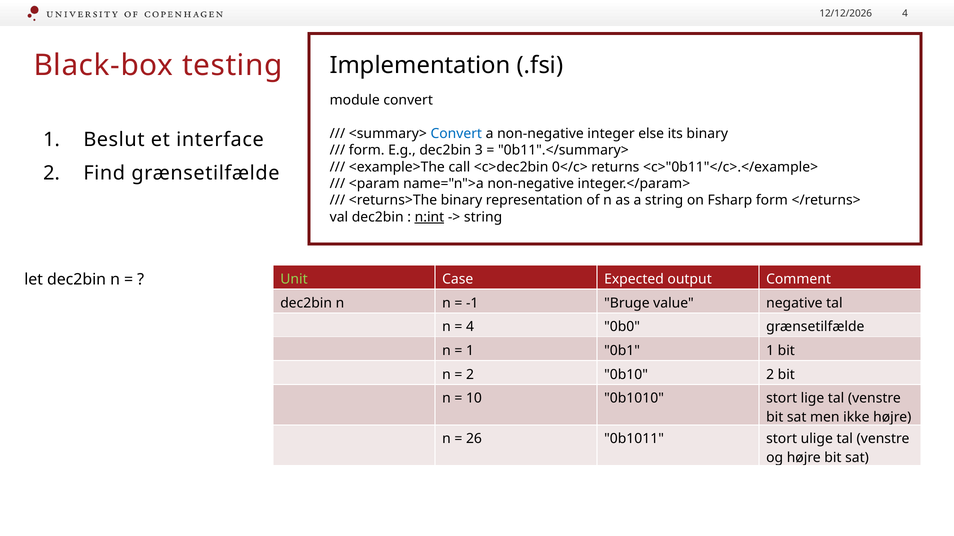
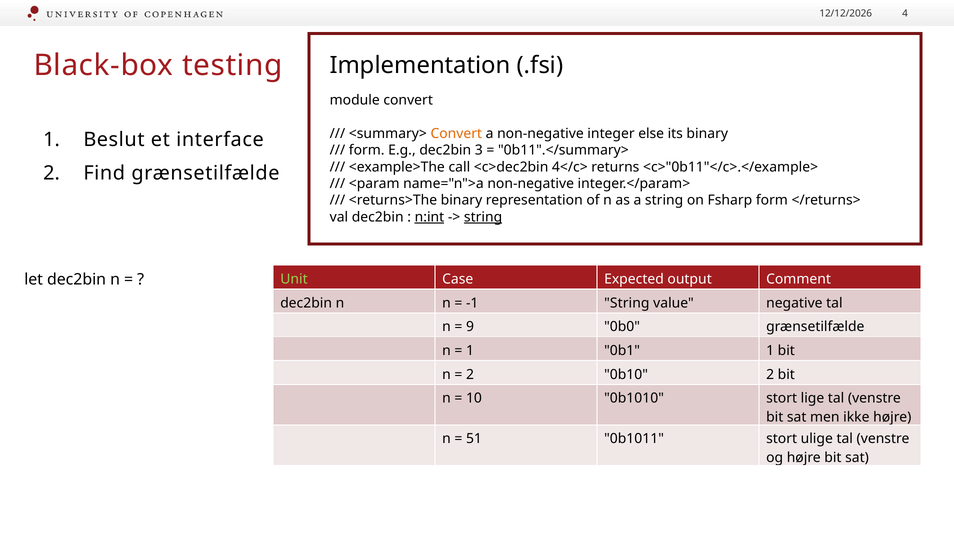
Convert colour: blue -> orange (456, 134)
0</c>: 0</c> -> 4</c> (570, 167)
string underline: none -> present (483, 217)
-1 Bruge: Bruge -> String (627, 303)
4: 4 -> 9 (470, 327)
26: 26 -> 51 (474, 439)
